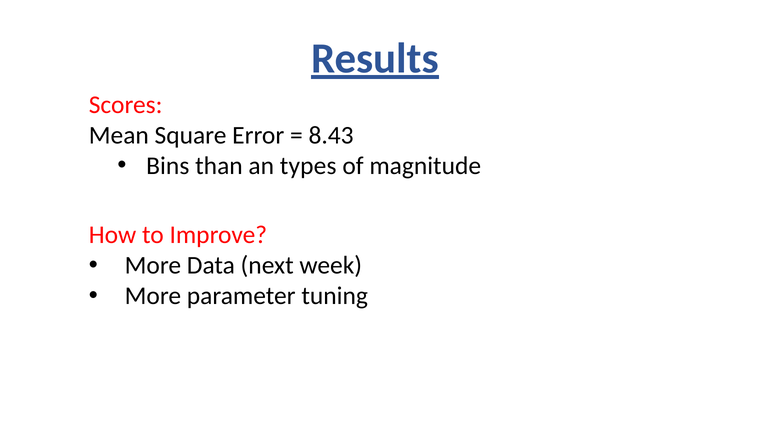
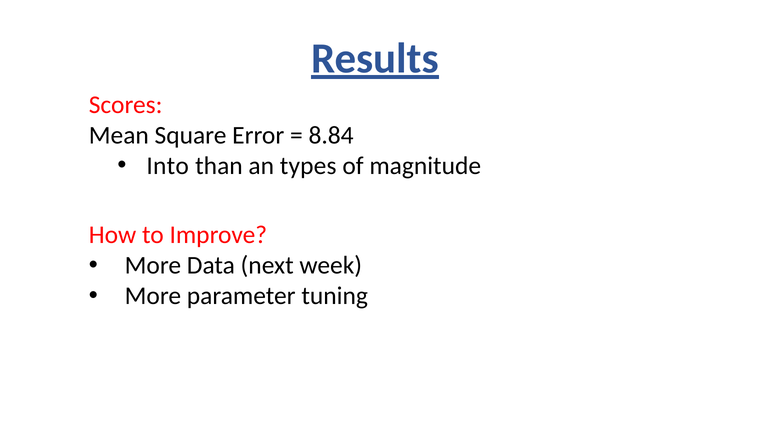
8.43: 8.43 -> 8.84 (331, 135)
Bins: Bins -> Into (168, 166)
